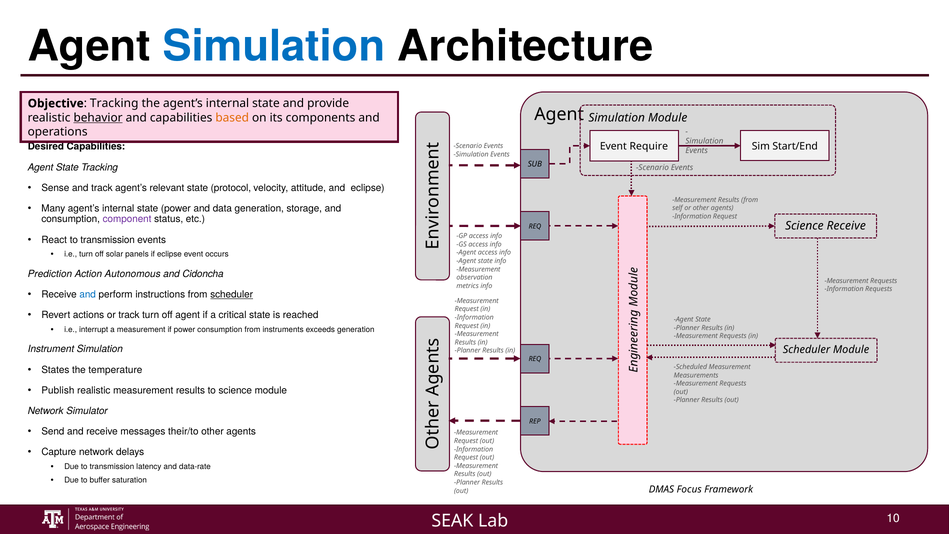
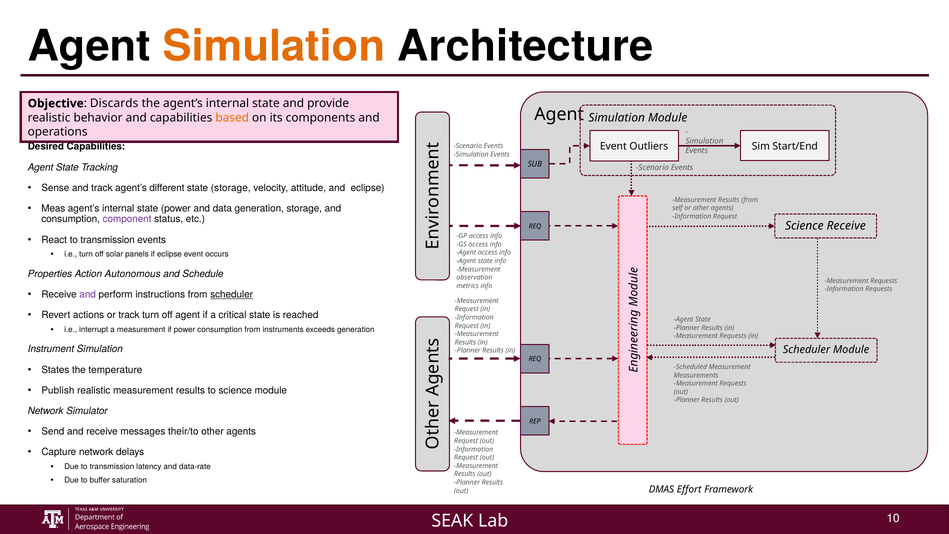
Simulation colour: blue -> orange (274, 46)
Objective Tracking: Tracking -> Discards (114, 103)
behavior underline: present -> none (98, 118)
Require: Require -> Outliers (649, 146)
relevant: relevant -> different (167, 188)
state protocol: protocol -> storage (231, 188)
Many: Many -> Meas (53, 208)
Prediction: Prediction -> Properties (50, 274)
Cidoncha: Cidoncha -> Schedule (203, 274)
and colour: blue -> purple (88, 294)
Focus: Focus -> Effort (689, 490)
